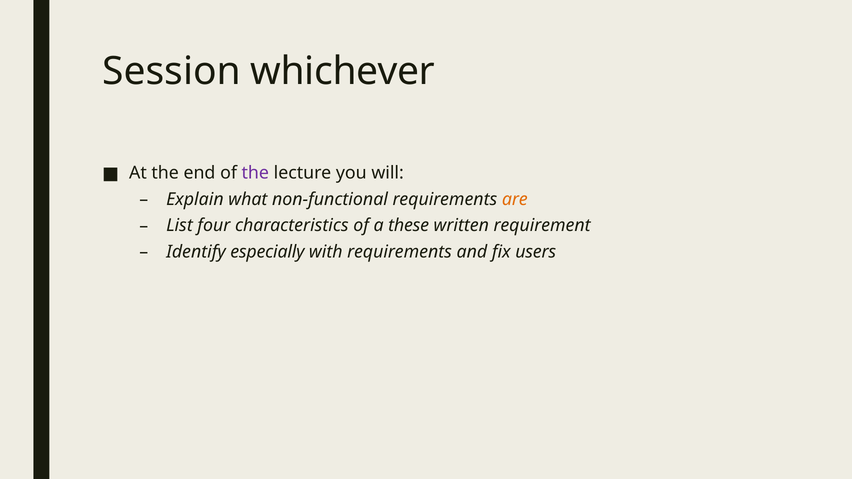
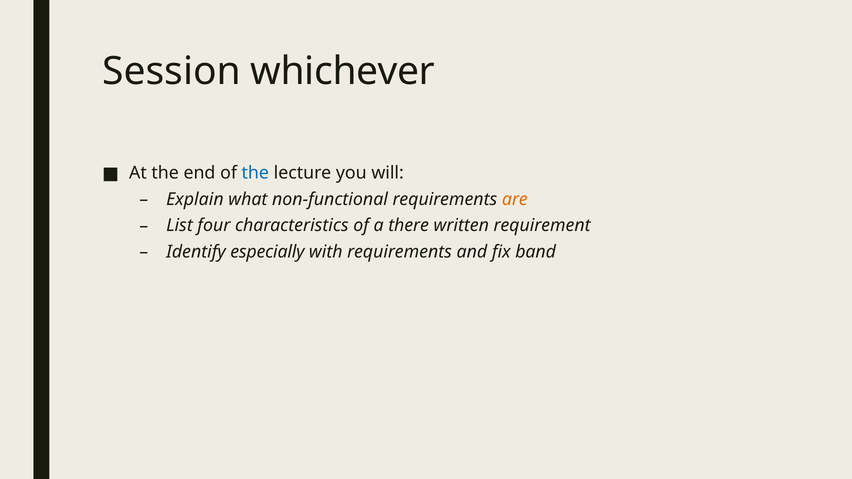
the colour: purple -> blue (255, 173)
these: these -> there (409, 226)
users: users -> band (536, 252)
